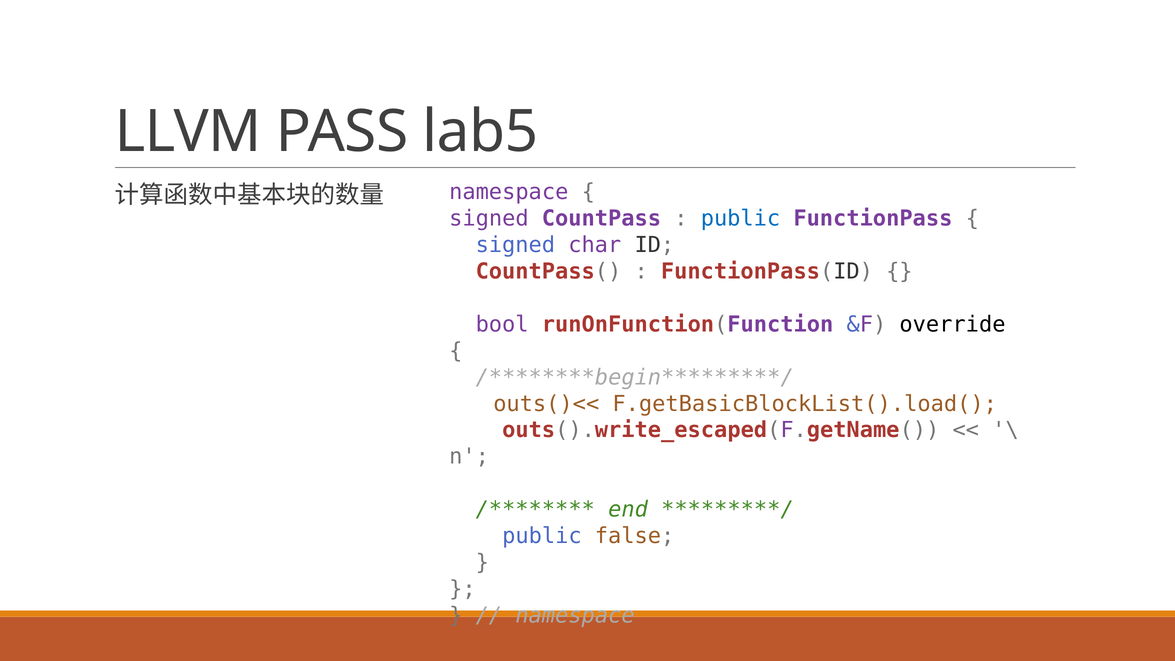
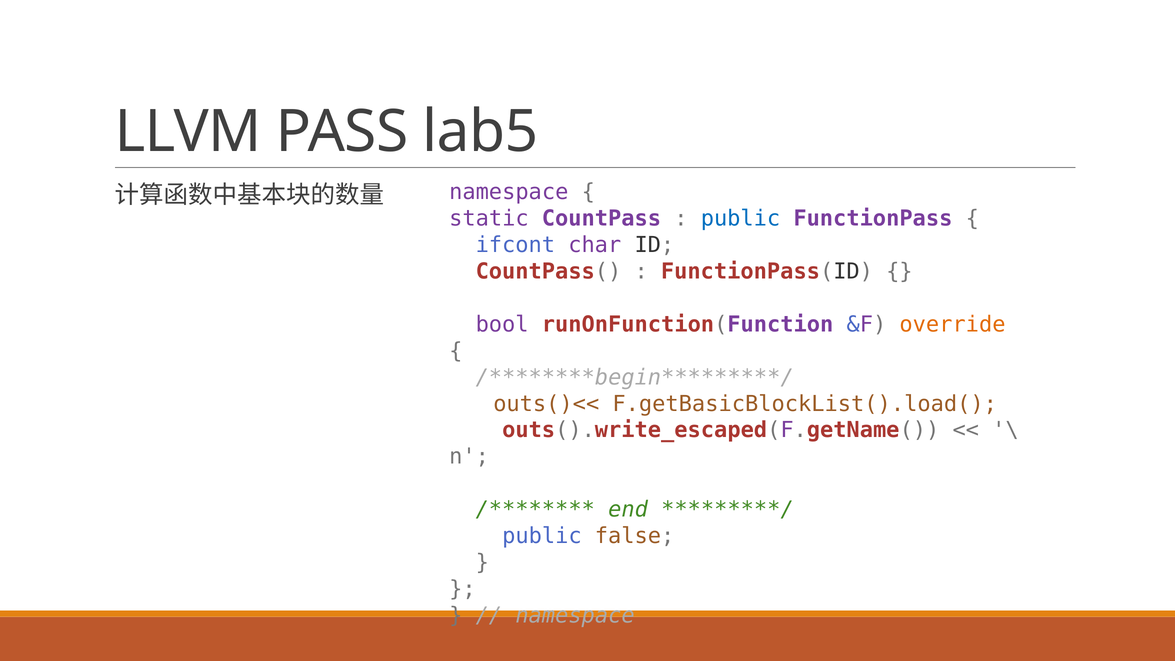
signed: signed -> static (489, 219)
signed: signed -> ifcont (515, 245)
override colour: black -> orange (953, 324)
